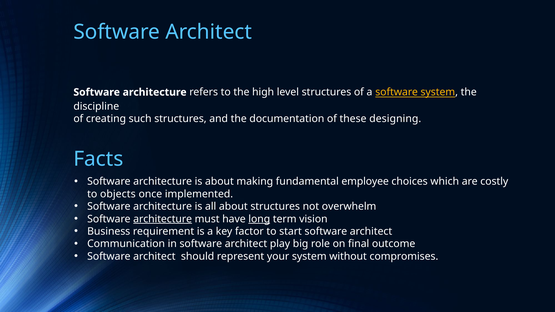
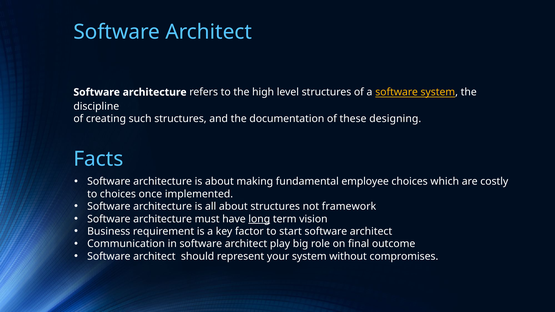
to objects: objects -> choices (118, 194)
overwhelm: overwhelm -> framework (349, 207)
architecture underline: present -> none (163, 219)
